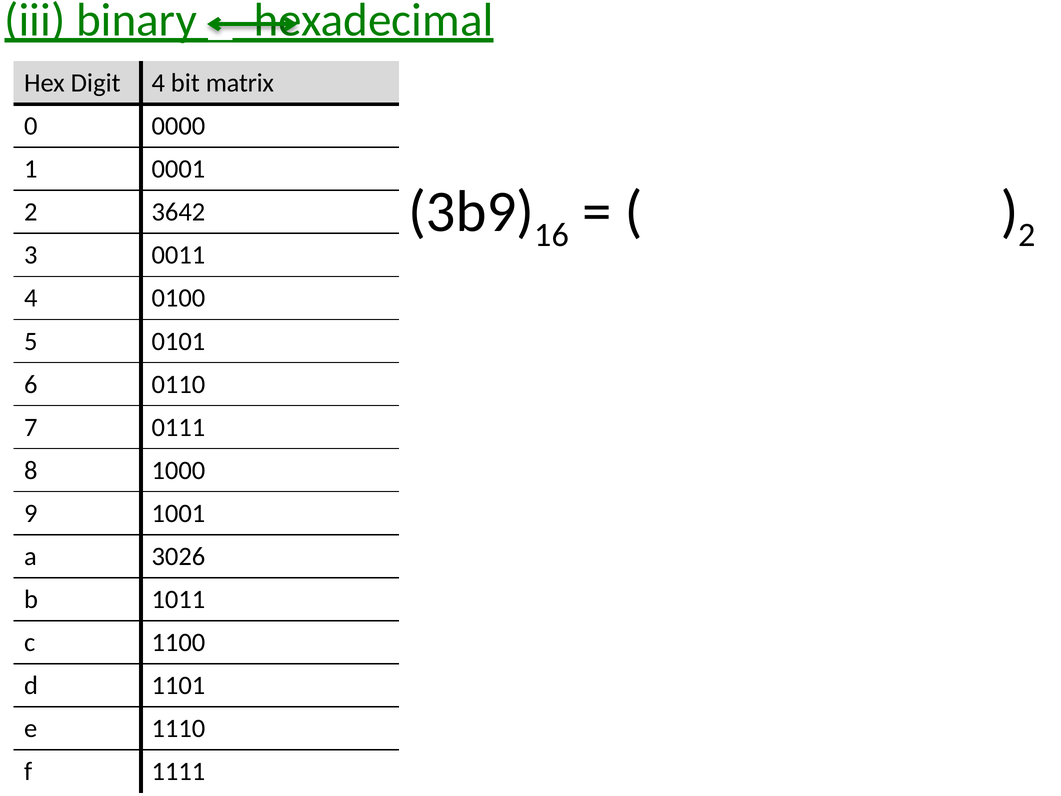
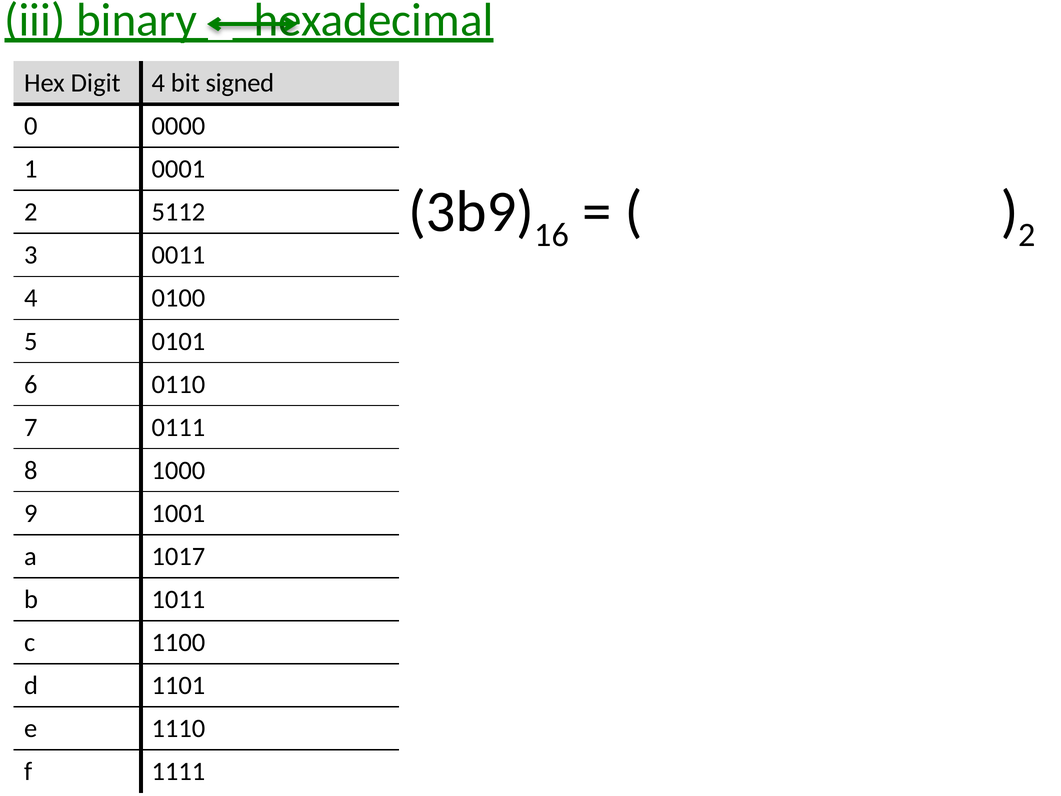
matrix: matrix -> signed (240, 83)
3642: 3642 -> 5112 (178, 212)
3026: 3026 -> 1017 (178, 556)
